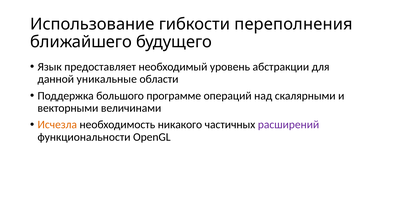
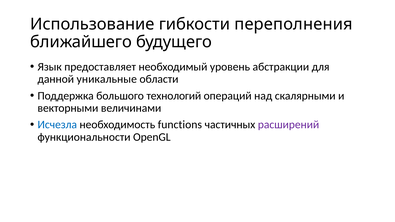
программе: программе -> технологий (174, 96)
Исчезла colour: orange -> blue (57, 125)
никакого: никакого -> functions (180, 125)
